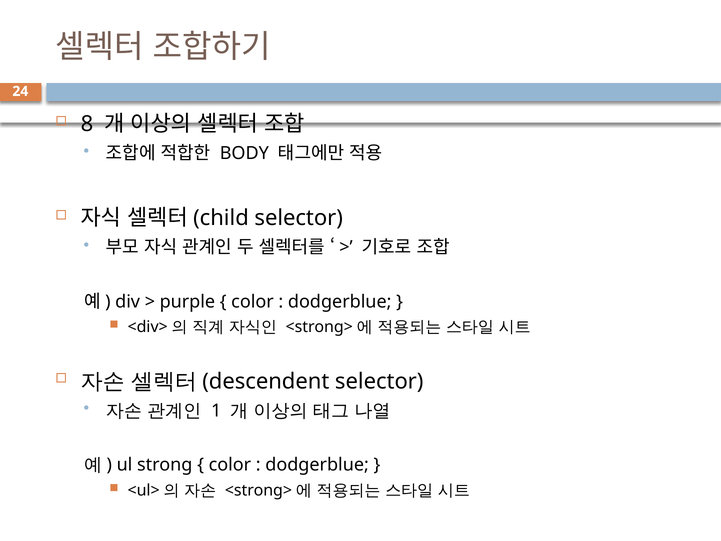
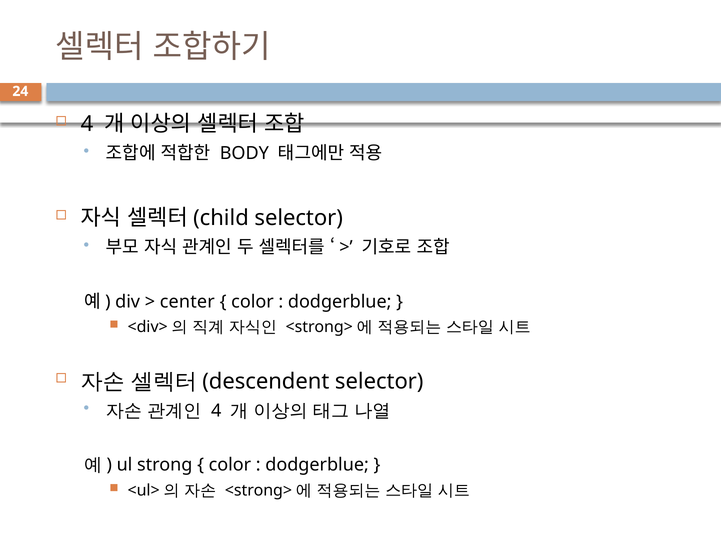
8: 8 -> 4 (87, 124)
purple: purple -> center (187, 302)
1: 1 -> 4 (216, 411)
